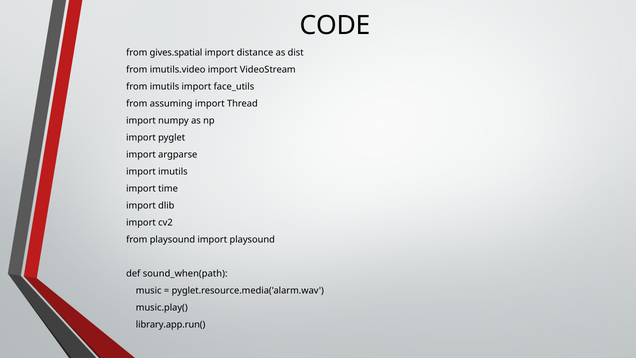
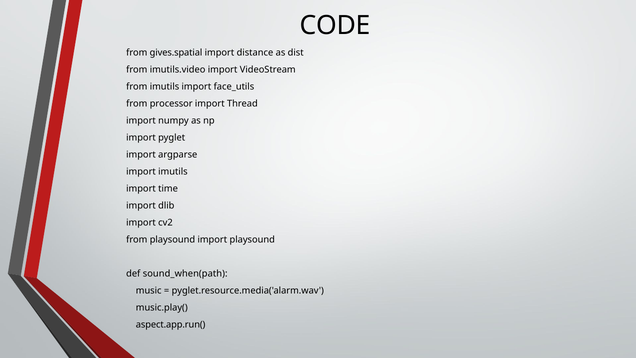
assuming: assuming -> processor (171, 104)
library.app.run(: library.app.run( -> aspect.app.run( (171, 324)
